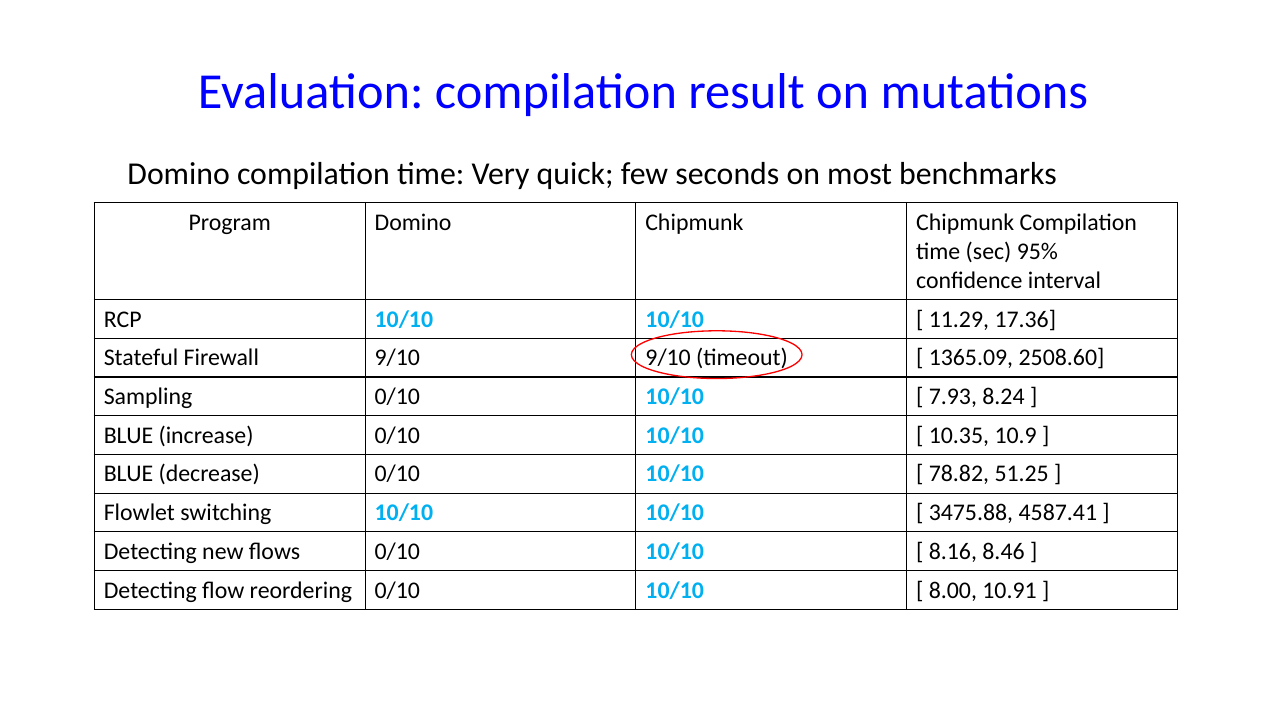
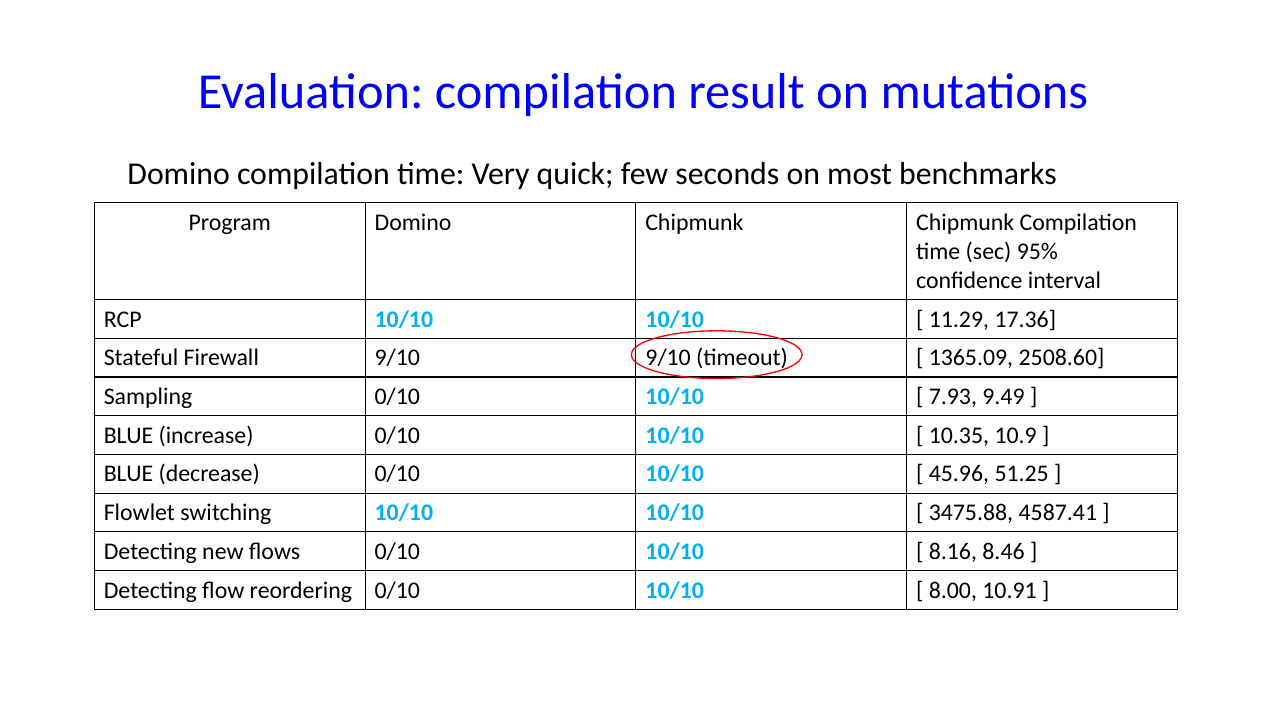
8.24: 8.24 -> 9.49 (1004, 396)
78.82: 78.82 -> 45.96 (959, 474)
